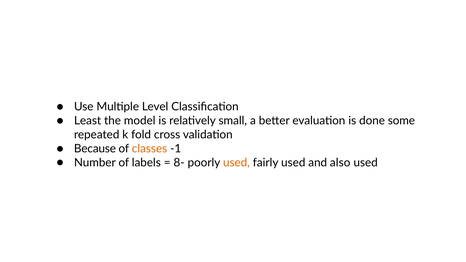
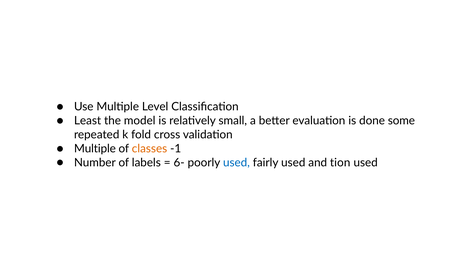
Because: Because -> Multiple (95, 149)
8-: 8- -> 6- (179, 163)
used colour: orange -> blue (236, 163)
also: also -> tion (340, 163)
